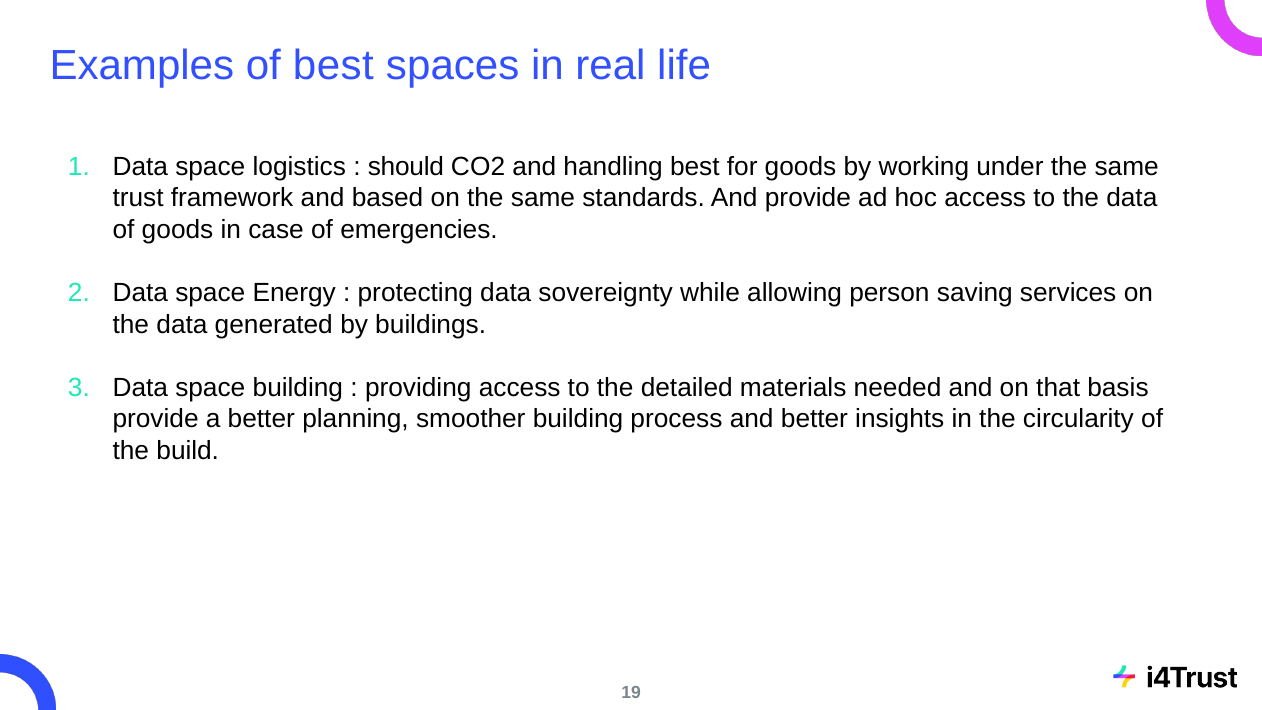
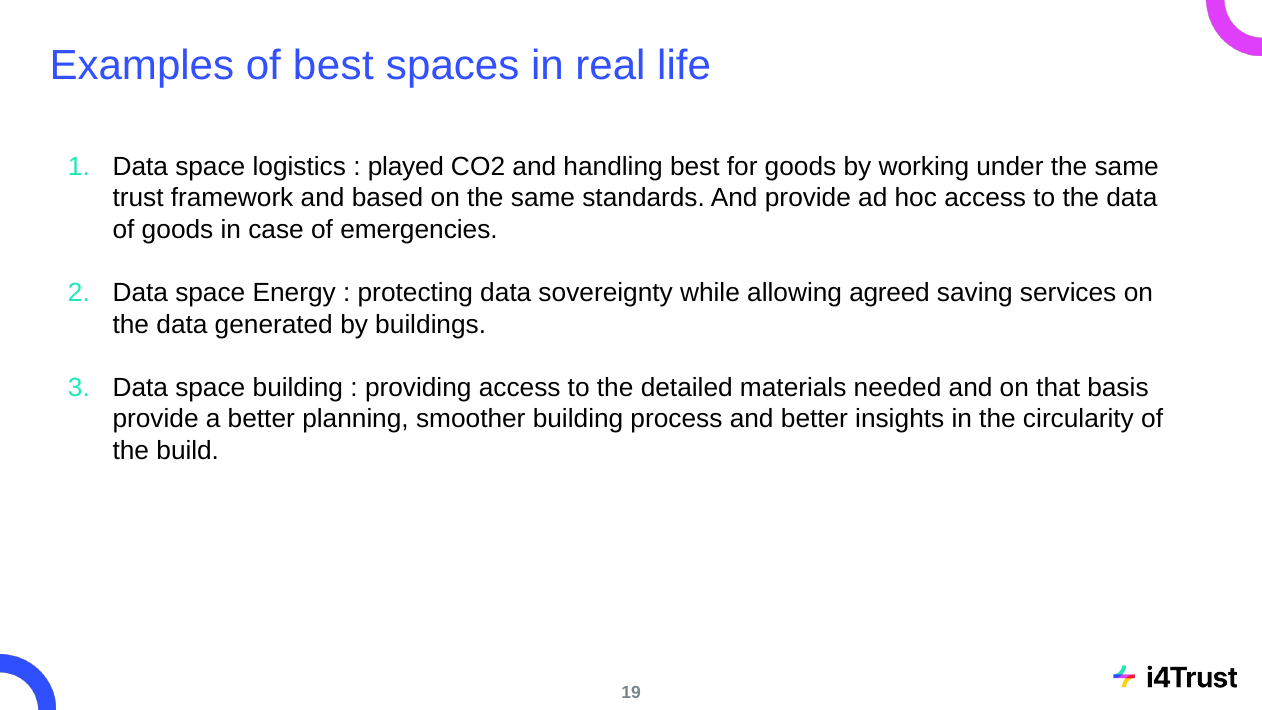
should: should -> played (406, 167)
person: person -> agreed (890, 293)
